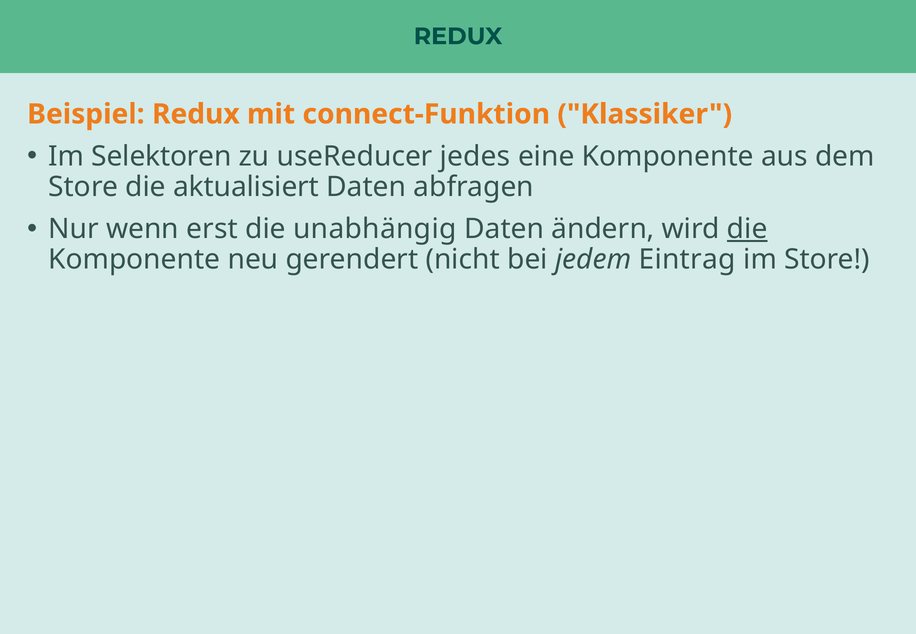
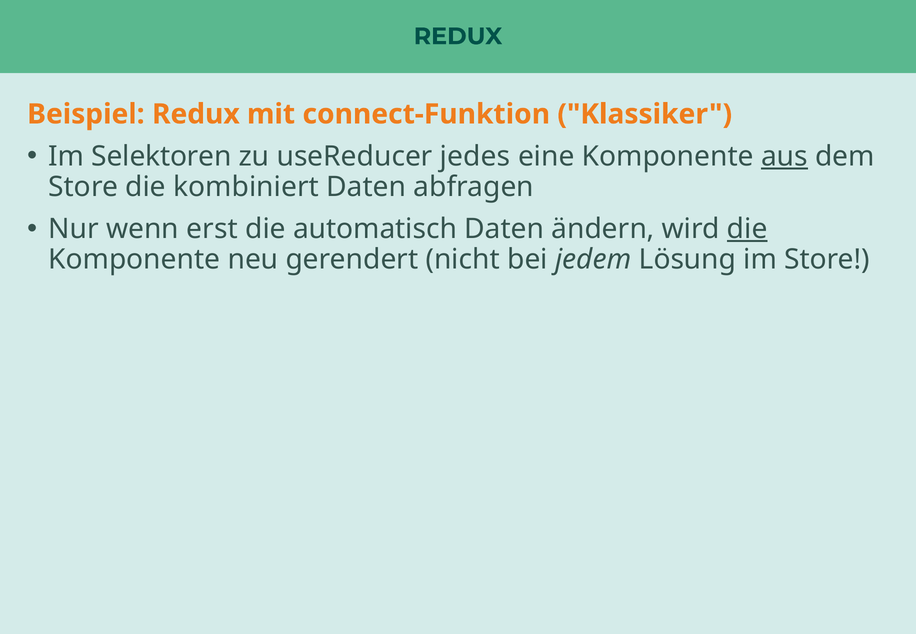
aus underline: none -> present (784, 156)
aktualisiert: aktualisiert -> kombiniert (246, 187)
unabhängig: unabhängig -> automatisch (375, 229)
Eintrag: Eintrag -> Lösung (687, 259)
